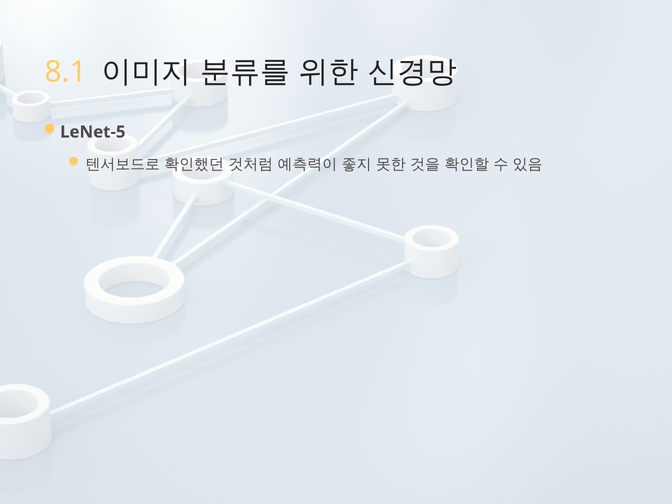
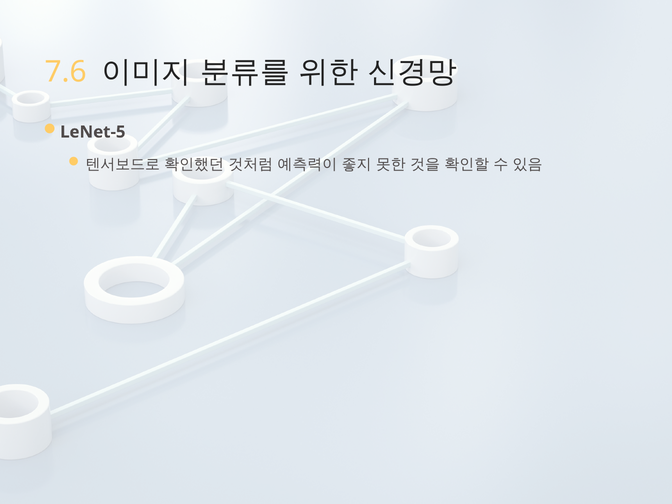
8.1: 8.1 -> 7.6 (66, 72)
